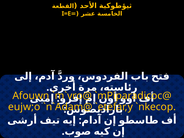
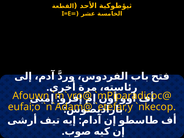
eujw;o: eujw;o -> eufai;o (24, 107)
